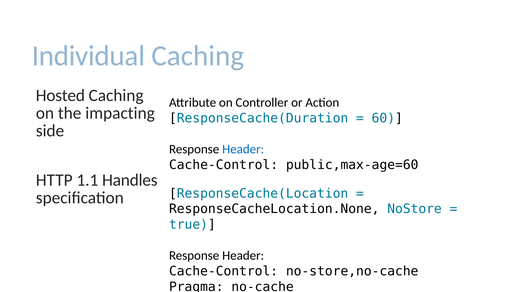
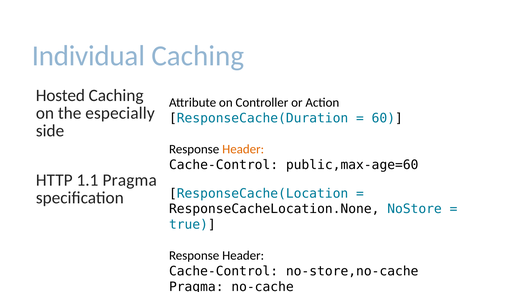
impacting: impacting -> especially (120, 113)
Header colour: blue -> orange (243, 149)
1.1 Handles: Handles -> Pragma (130, 180)
